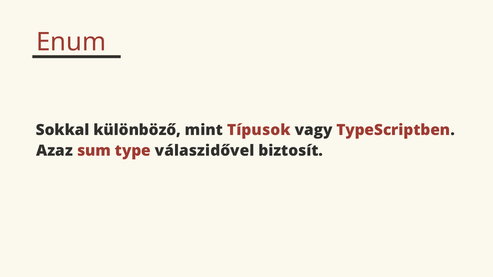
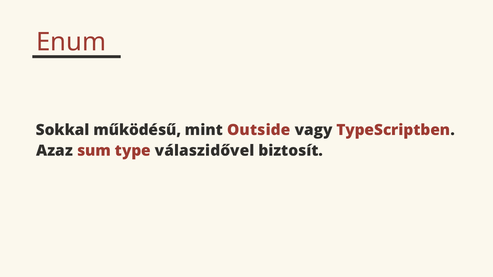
különböző: különböző -> működésű (137, 130)
Típusok: Típusok -> Outside (259, 130)
